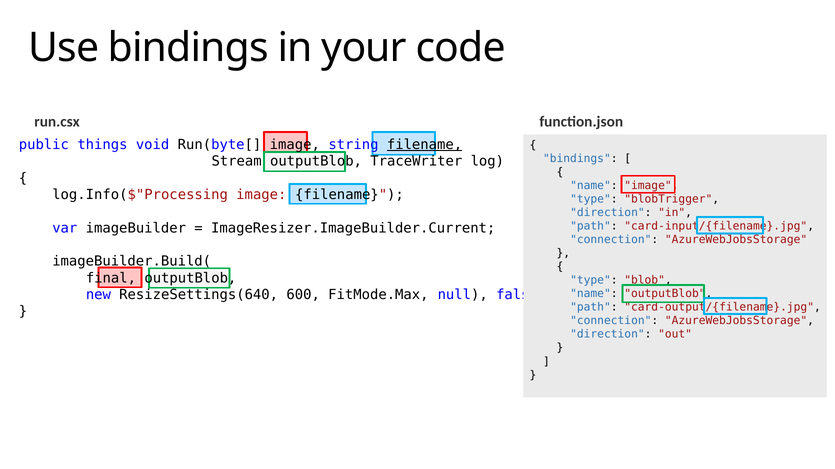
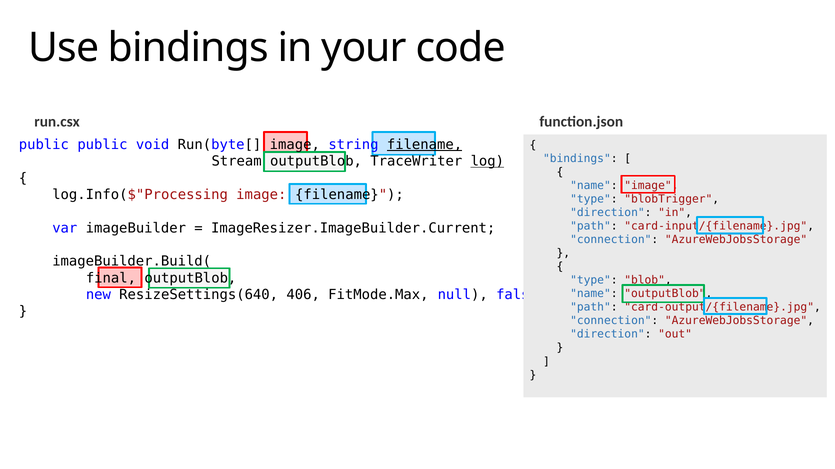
public things: things -> public (102, 145)
log underline: none -> present (487, 162)
600: 600 -> 406 (303, 295)
